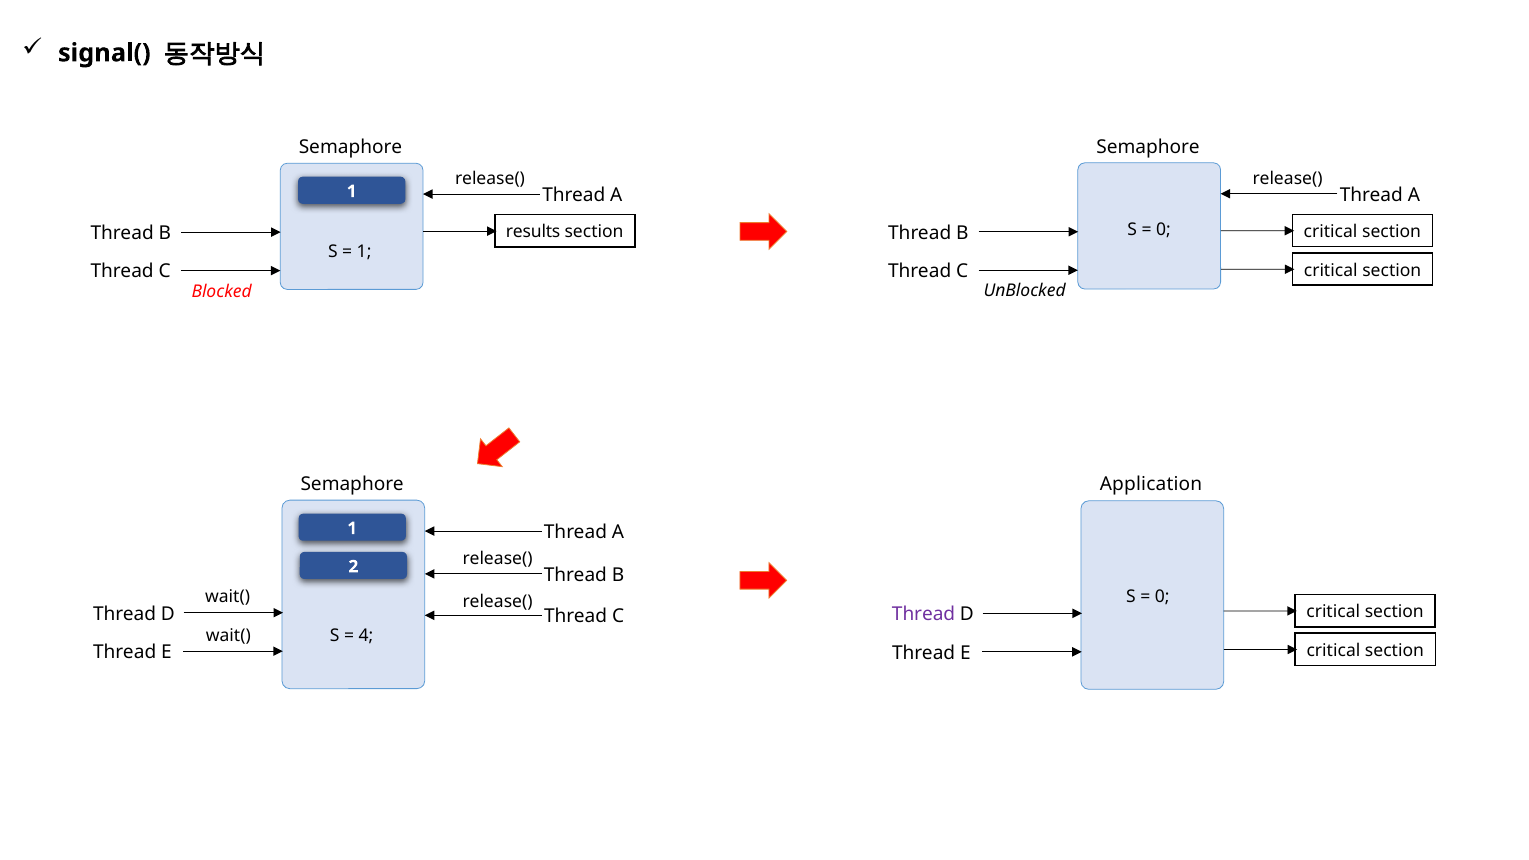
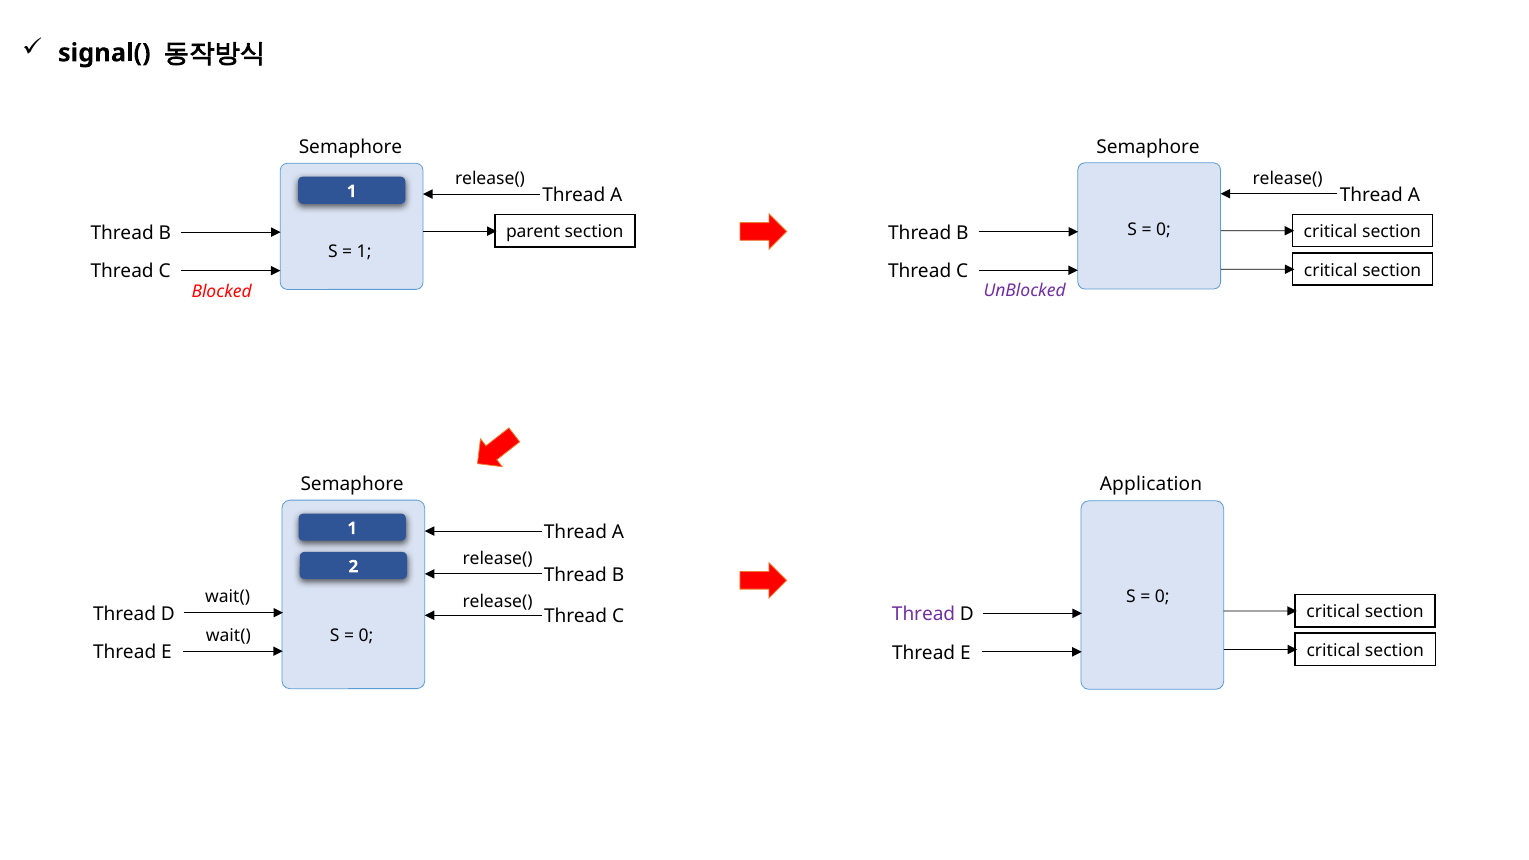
results: results -> parent (533, 232)
UnBlocked colour: black -> purple (1025, 291)
4: 4 -> 0 (366, 636)
